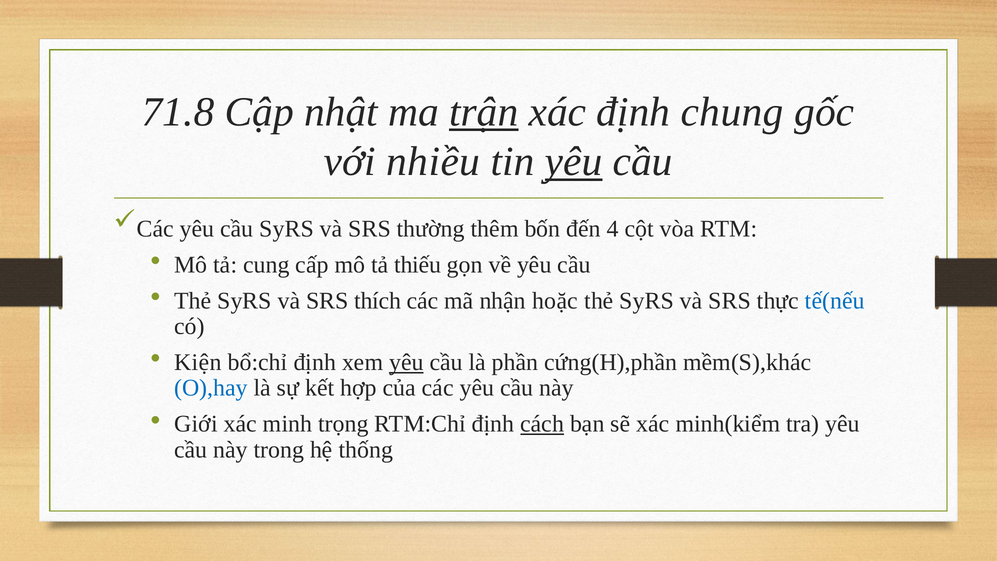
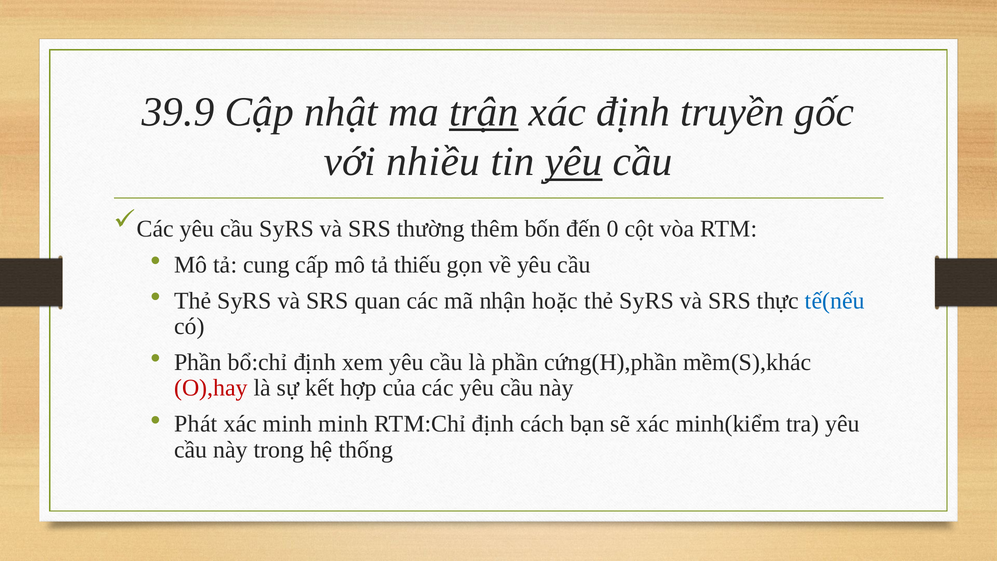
71.8: 71.8 -> 39.9 (178, 112)
chung: chung -> truyền (733, 112)
4: 4 -> 0 (613, 229)
thích: thích -> quan (378, 301)
Kiện: Kiện -> Phần (198, 362)
yêu underline: present -> none (406, 362)
O),hay colour: blue -> red (211, 388)
Giới: Giới -> Phát (196, 424)
minh trọng: trọng -> minh (343, 424)
cách underline: present -> none (542, 424)
